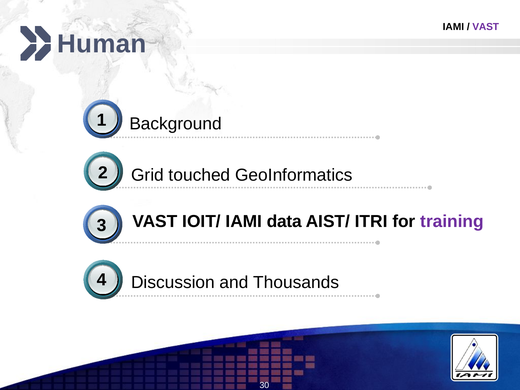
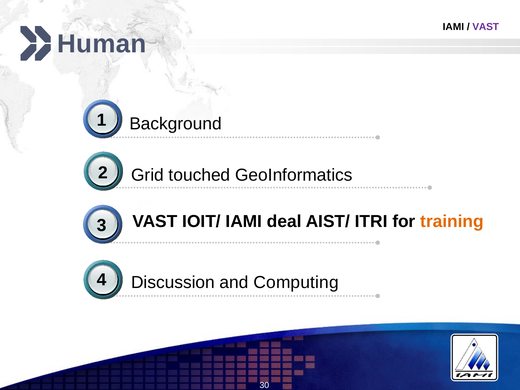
data: data -> deal (284, 221)
training colour: purple -> orange (452, 221)
Thousands: Thousands -> Computing (296, 282)
